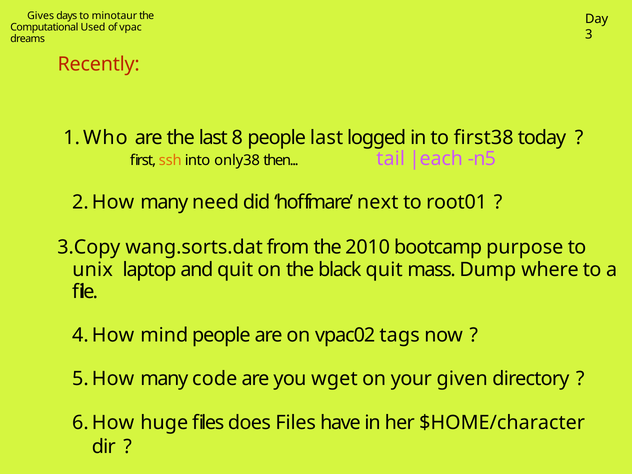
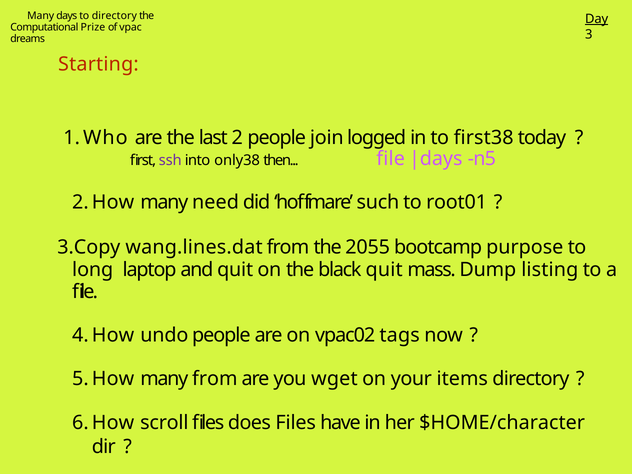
Gives: Gives -> Many (41, 16)
to minotaur: minotaur -> directory (114, 16)
Day underline: none -> present (597, 19)
Used: Used -> Prize (93, 27)
Recently: Recently -> Starting (98, 64)
8: 8 -> 2 (237, 138)
people last: last -> join (327, 138)
ssh colour: orange -> purple (170, 160)
then tail: tail -> file (391, 159)
each: each -> days (441, 159)
next: next -> such (378, 202)
wang.sorts.dat: wang.sorts.dat -> wang.lines.dat (194, 247)
2010: 2010 -> 2055 (368, 247)
unix: unix -> long (93, 270)
where: where -> listing (550, 270)
mind: mind -> undo (164, 335)
many code: code -> from (215, 379)
given: given -> items (462, 379)
huge: huge -> scroll (164, 423)
